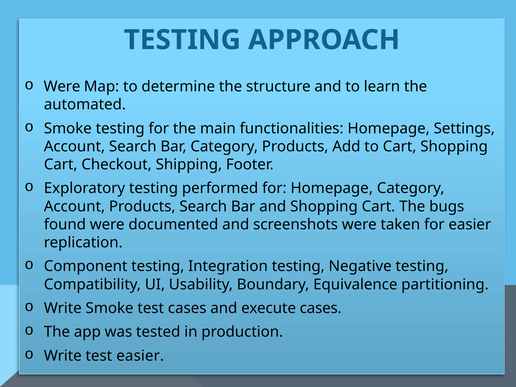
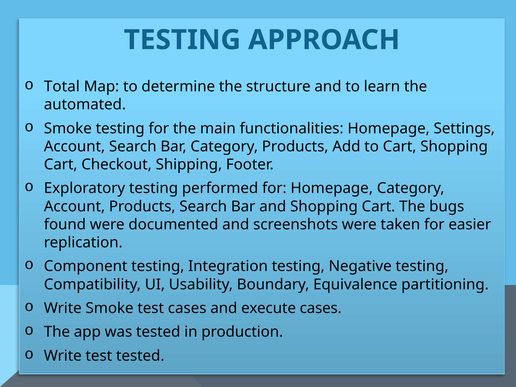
Were: Were -> Total (62, 87)
test easier: easier -> tested (140, 356)
